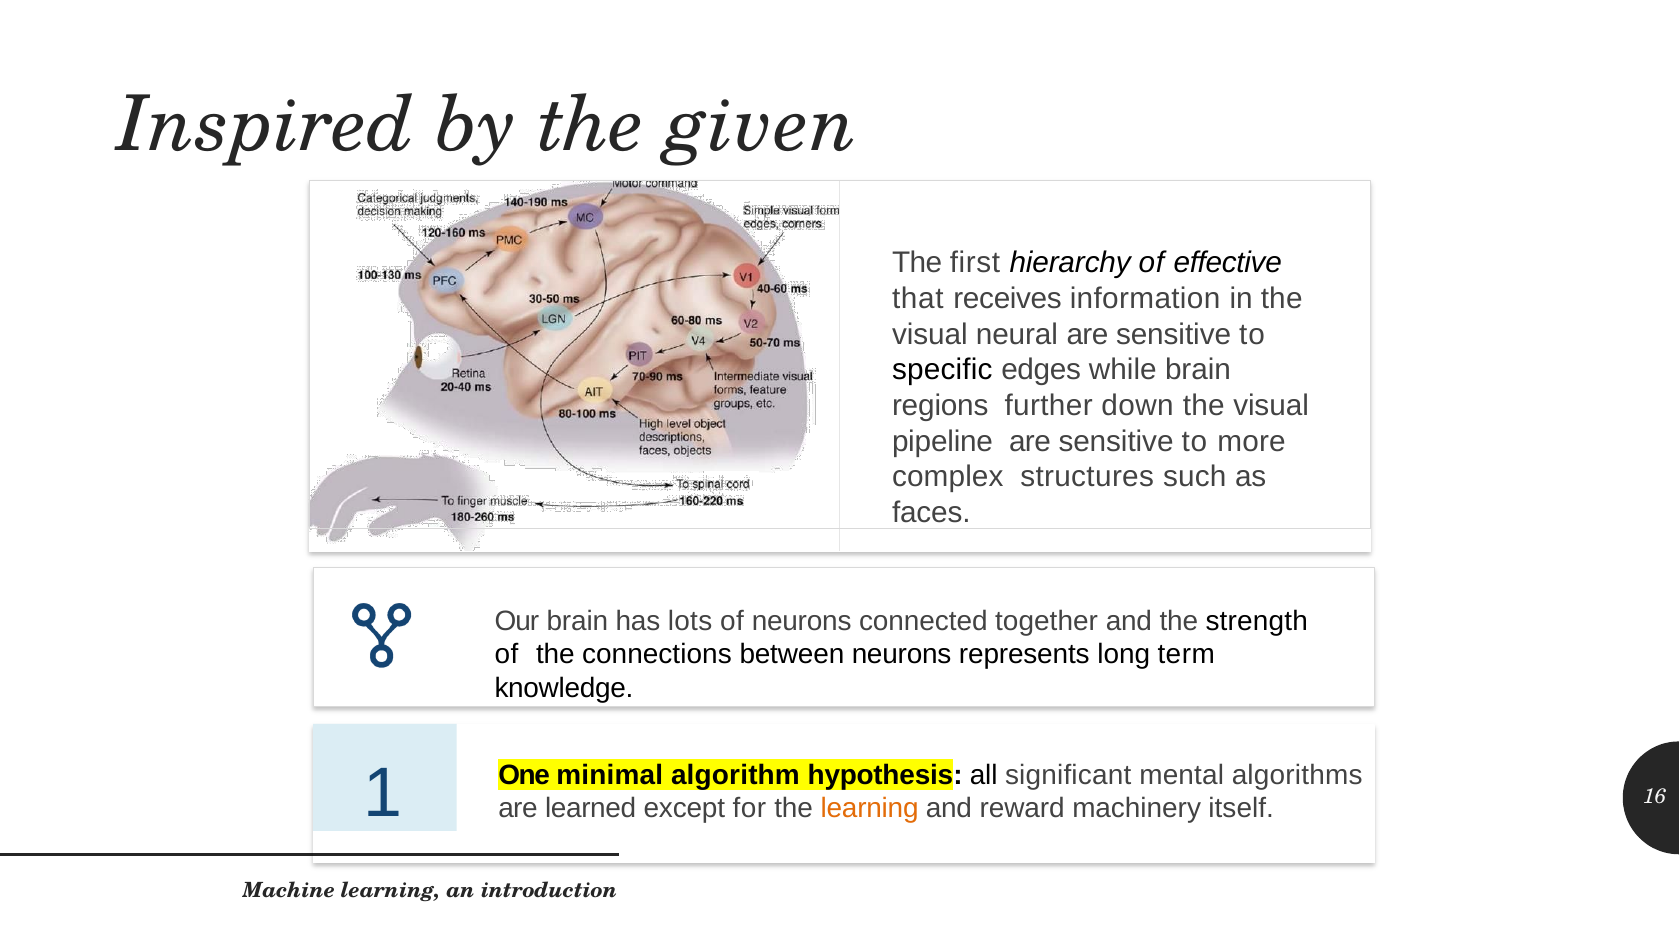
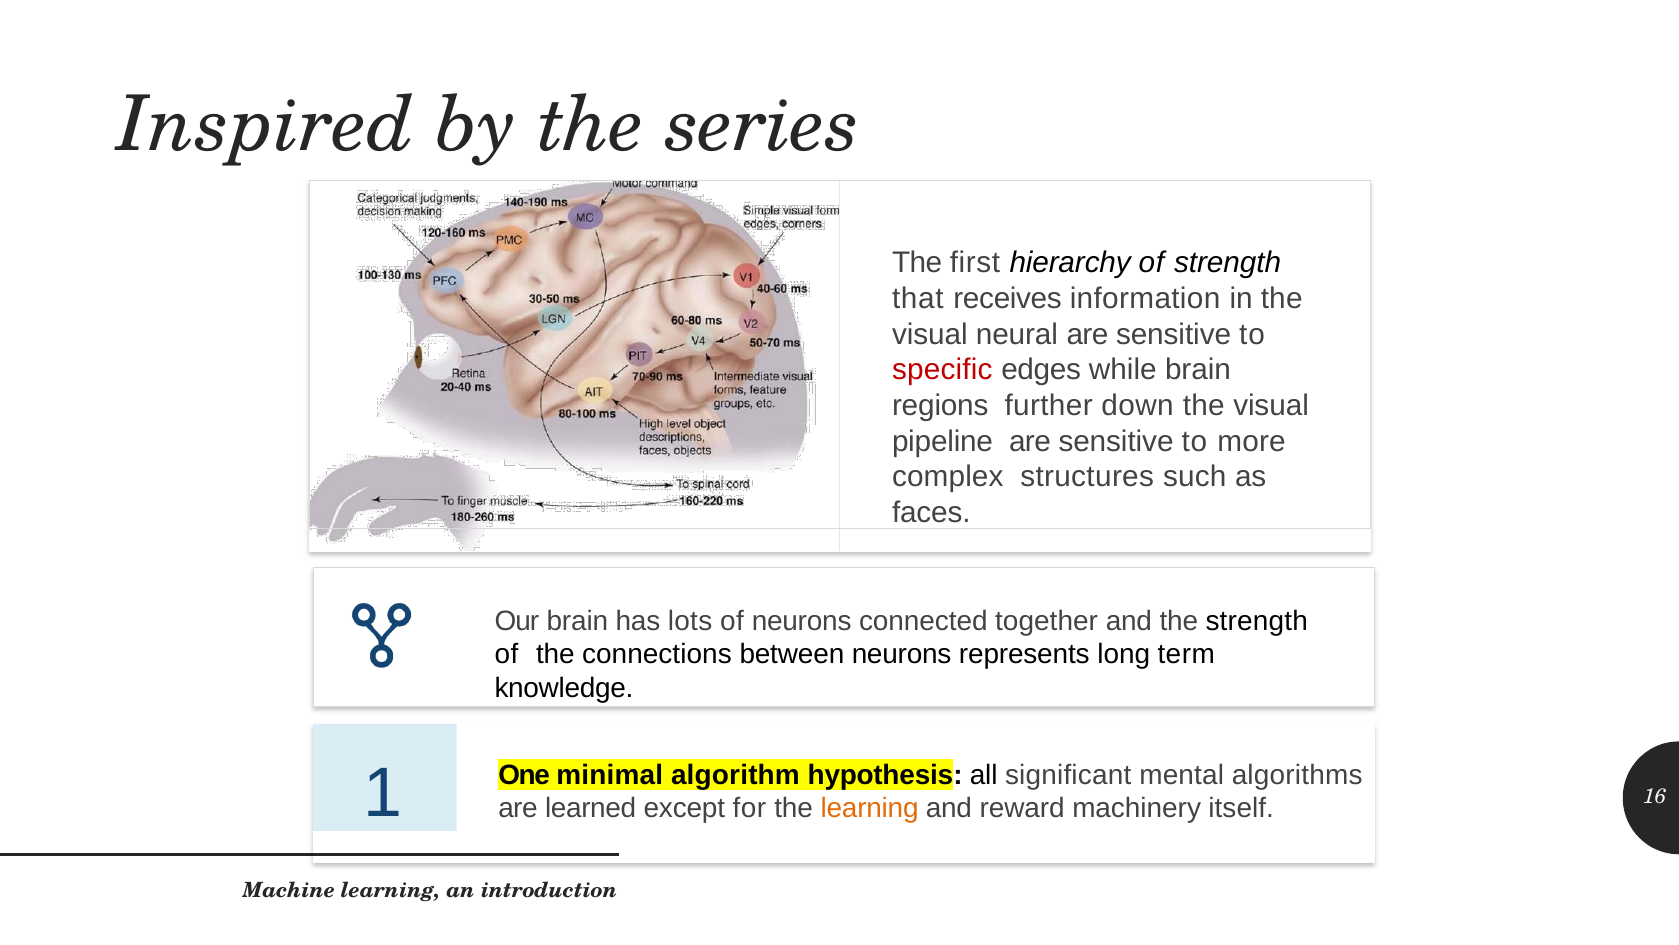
given: given -> series (763, 125)
of effective: effective -> strength (1228, 263)
specific colour: black -> red (942, 370)
